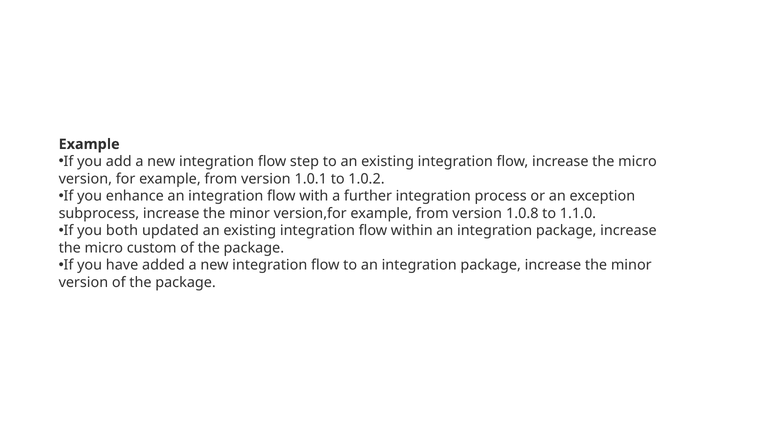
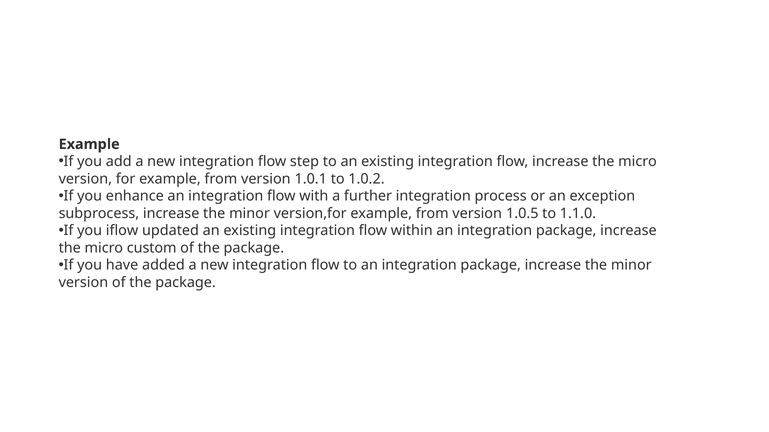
1.0.8: 1.0.8 -> 1.0.5 (522, 214)
both: both -> iflow (122, 231)
